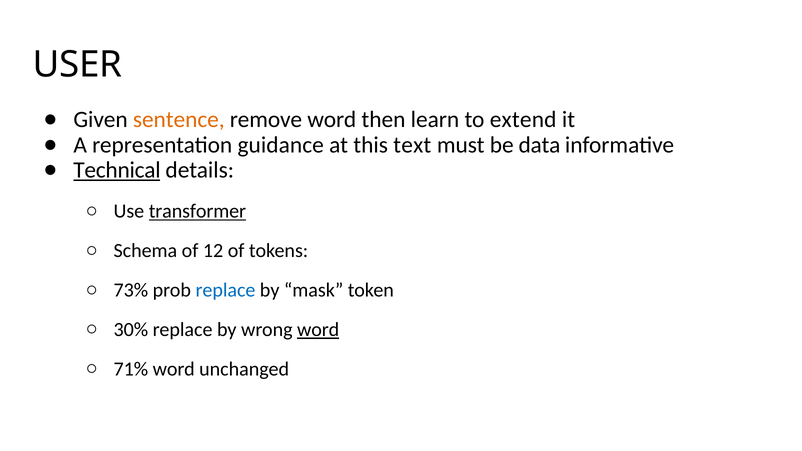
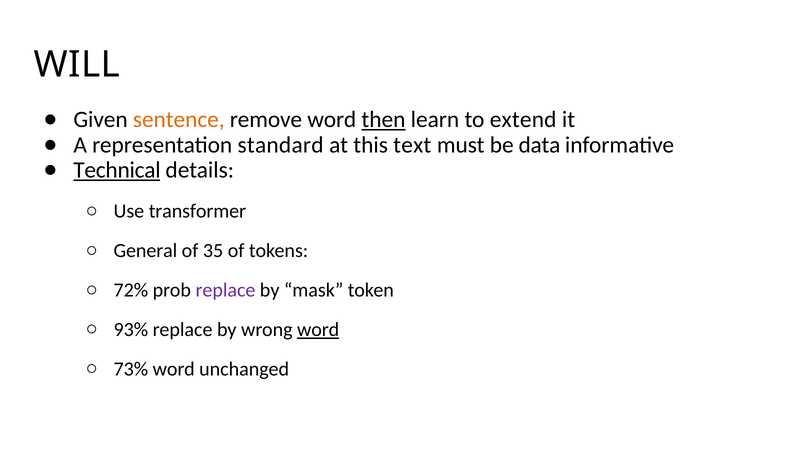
USER: USER -> WILL (77, 65)
then underline: none -> present (383, 120)
guidance: guidance -> standard (281, 145)
transformer underline: present -> none (197, 211)
Schema: Schema -> General (145, 251)
12: 12 -> 35 (213, 251)
73%: 73% -> 72% (131, 290)
replace colour: blue -> purple (225, 290)
30%: 30% -> 93% (131, 330)
71%: 71% -> 73% (131, 369)
